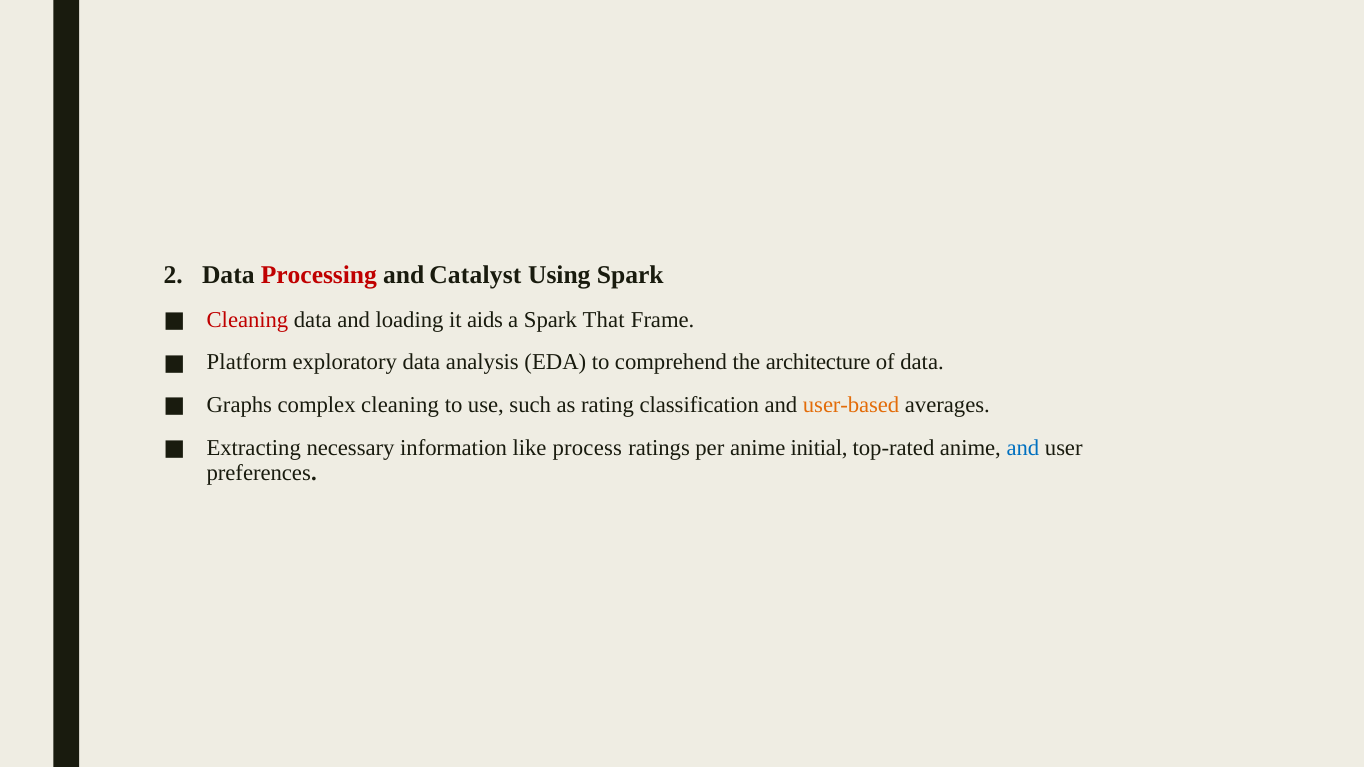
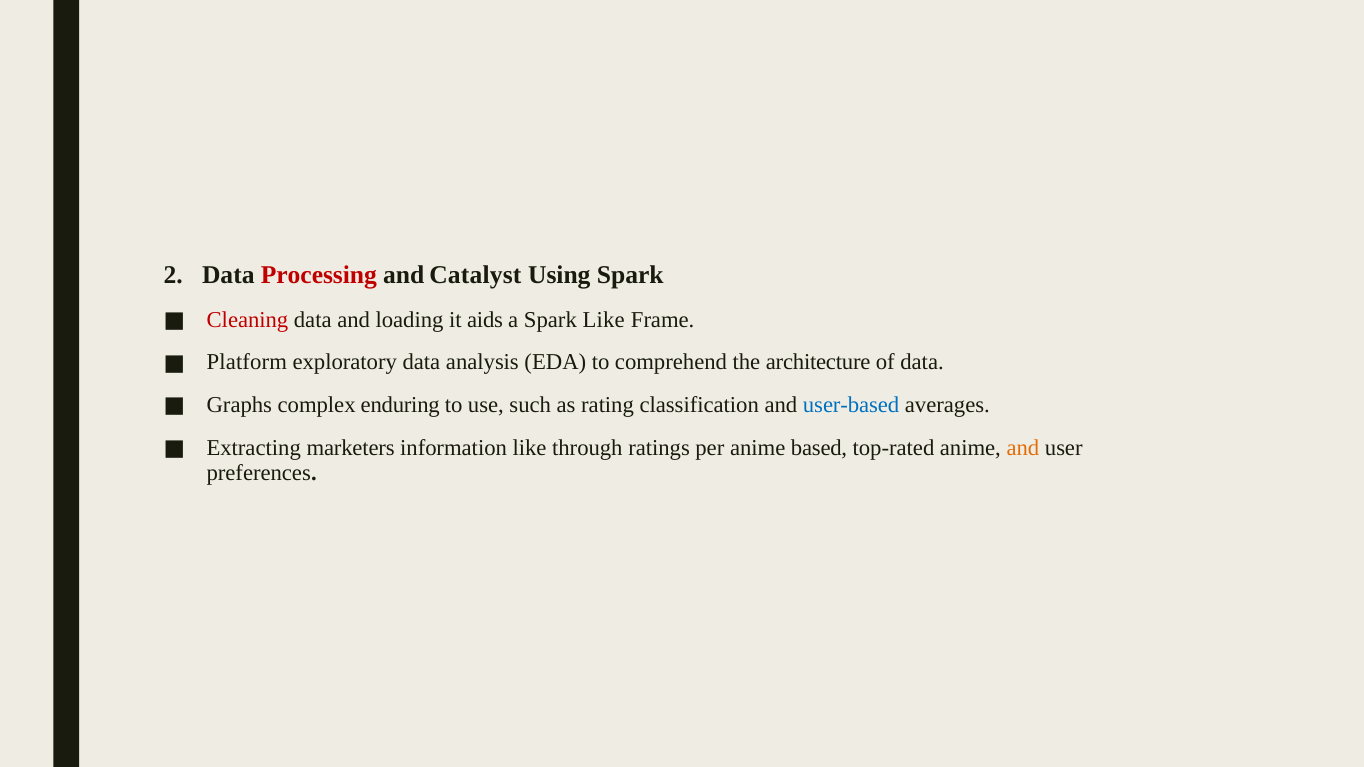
Spark That: That -> Like (604, 320)
complex cleaning: cleaning -> enduring (400, 405)
user-based colour: orange -> blue (851, 405)
necessary: necessary -> marketers (351, 448)
process: process -> through (587, 448)
initial: initial -> based (819, 448)
and colour: blue -> orange (1023, 448)
